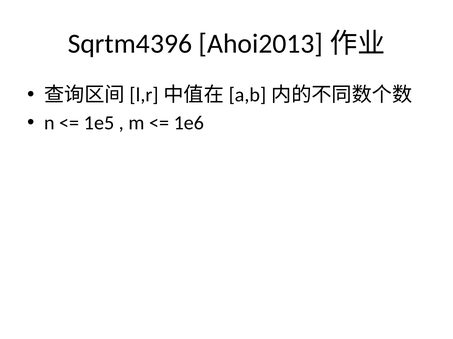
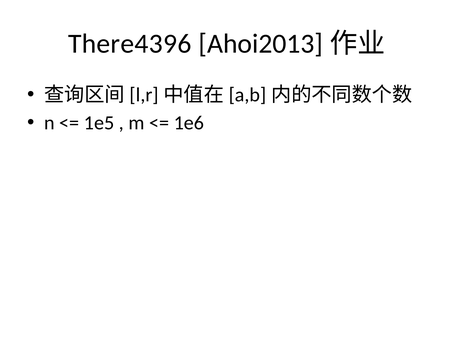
Sqrtm4396: Sqrtm4396 -> There4396 (130, 44)
